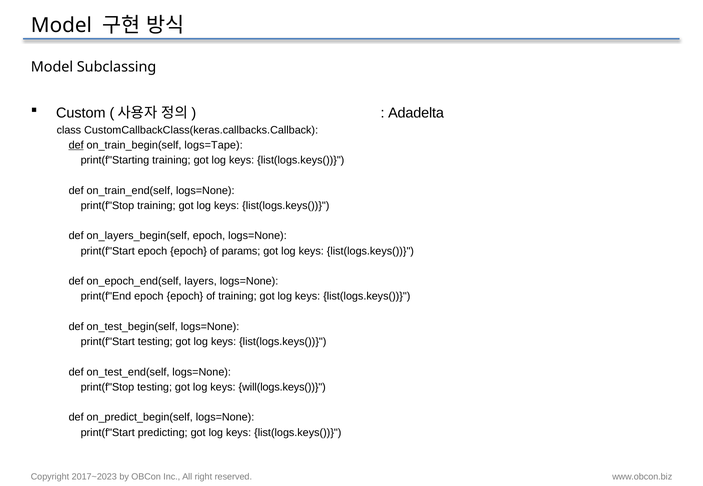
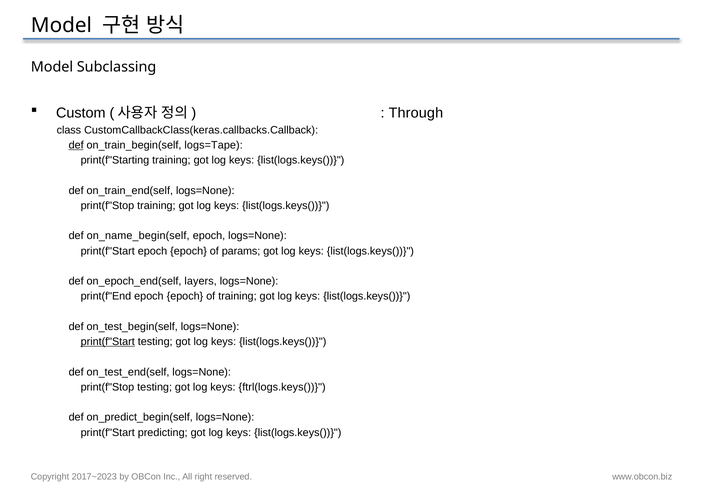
Adadelta: Adadelta -> Through (416, 113)
on_layers_begin(self: on_layers_begin(self -> on_name_begin(self (138, 236)
print(f"Start underline: none -> present (108, 342)
will(logs.keys(: will(logs.keys( -> ftrl(logs.keys( (282, 388)
